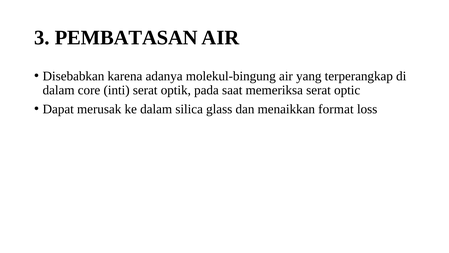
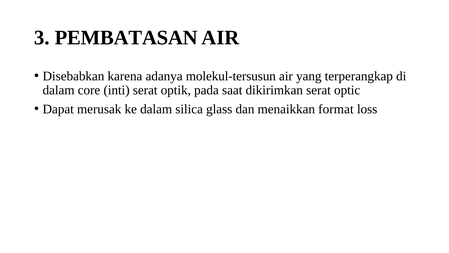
molekul-bingung: molekul-bingung -> molekul-tersusun (231, 76)
memeriksa: memeriksa -> dikirimkan (274, 90)
